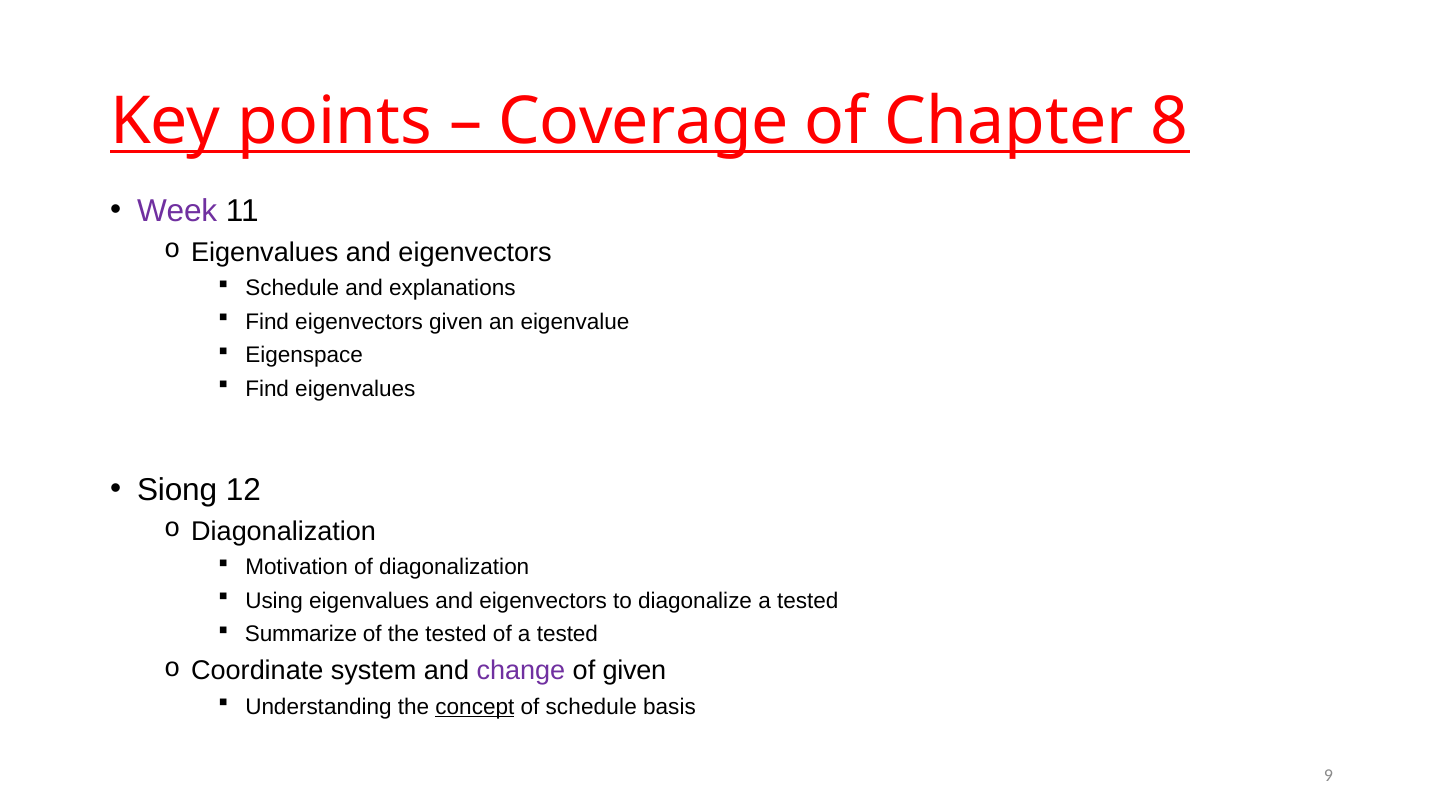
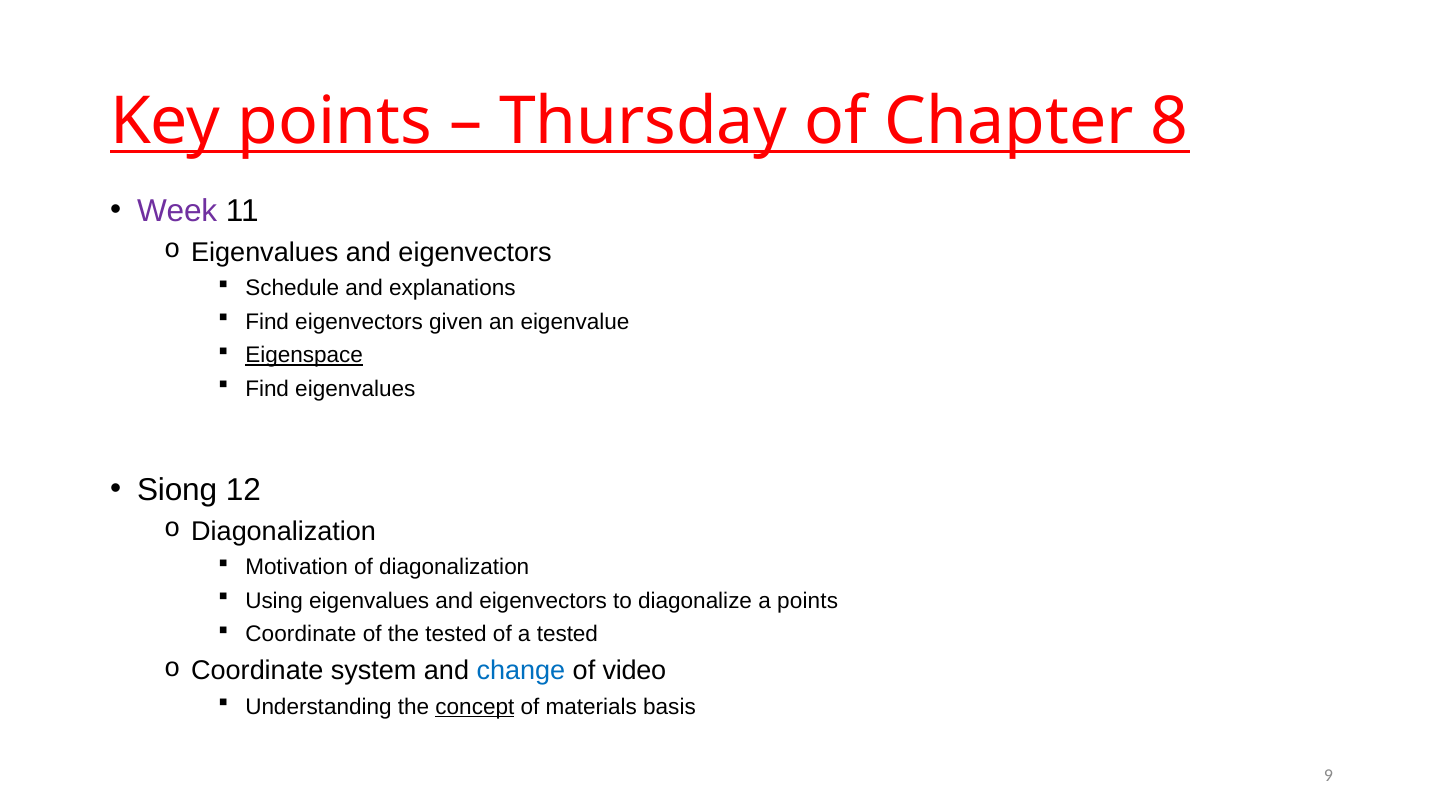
Coverage: Coverage -> Thursday (644, 121)
Eigenspace underline: none -> present (304, 355)
diagonalize a tested: tested -> points (808, 601)
Summarize: Summarize -> Coordinate (301, 634)
change colour: purple -> blue (521, 670)
of given: given -> video (634, 670)
of schedule: schedule -> materials (591, 706)
